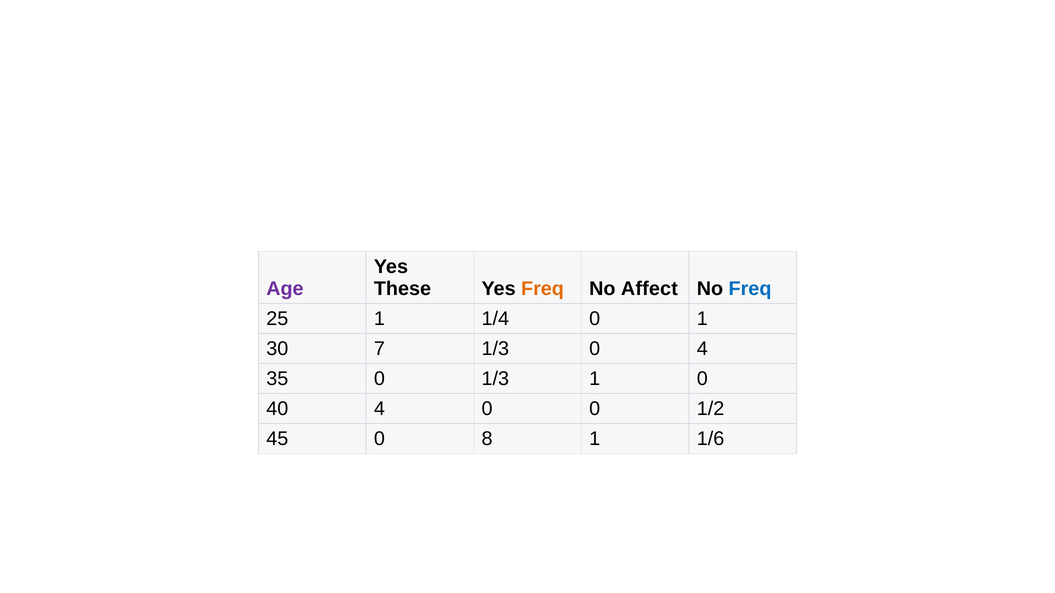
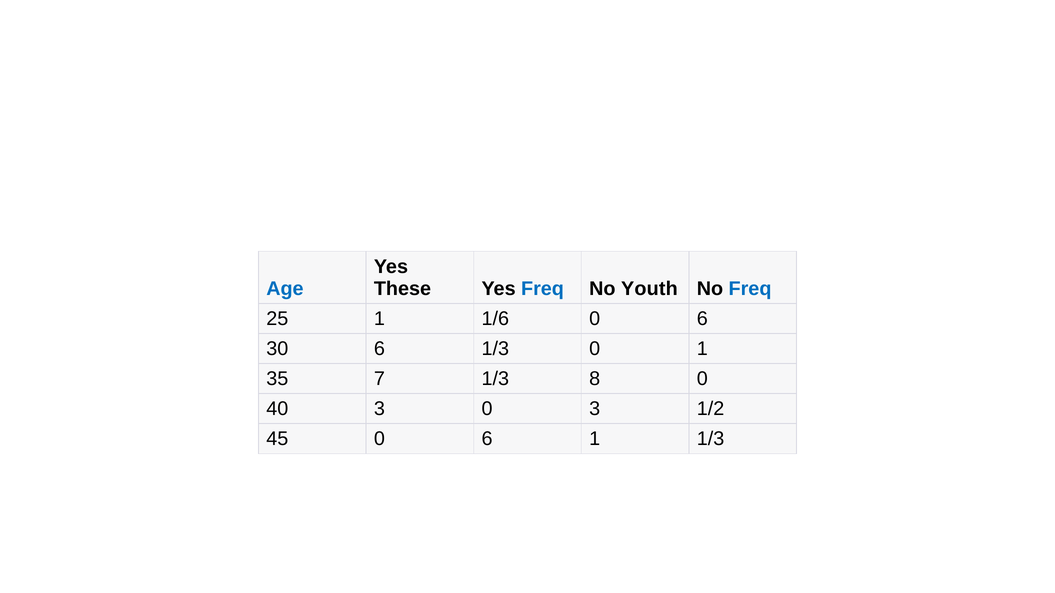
Age colour: purple -> blue (285, 289)
Freq colour: orange -> blue (542, 289)
Affect: Affect -> Youth (649, 289)
1/4: 1/4 -> 1/6 (495, 319)
1: 1 -> 6 (702, 319)
30 7: 7 -> 6 (379, 349)
0 4: 4 -> 1 (702, 349)
35 0: 0 -> 7 (379, 379)
1/3 1: 1 -> 8 (595, 379)
40 4: 4 -> 3 (379, 409)
0 0: 0 -> 3 (595, 409)
45 0 8: 8 -> 6 (487, 439)
1 1/6: 1/6 -> 1/3 (711, 439)
